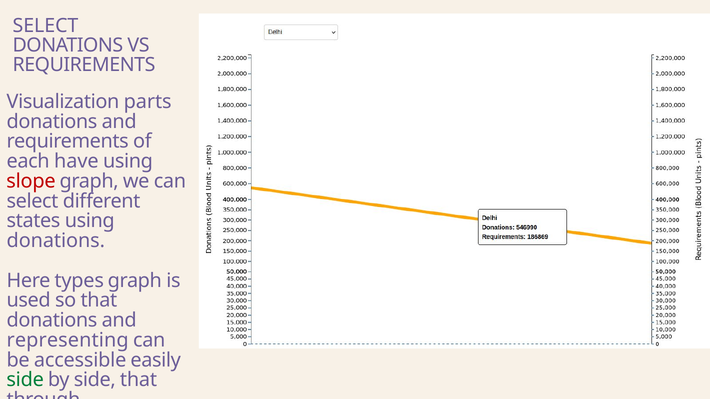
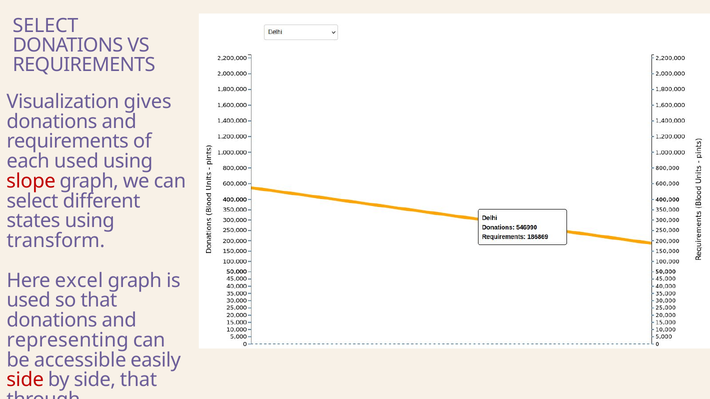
parts: parts -> gives (148, 102)
each have: have -> used (76, 161)
donations: donations -> transform (56, 241)
types: types -> excel (79, 281)
side colour: green -> red (25, 380)
